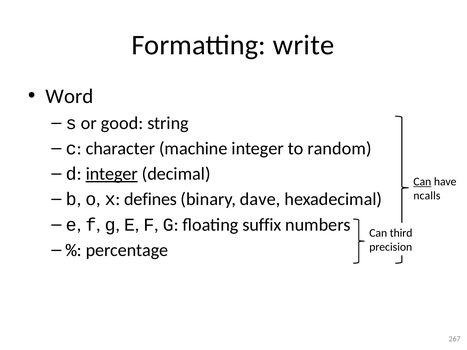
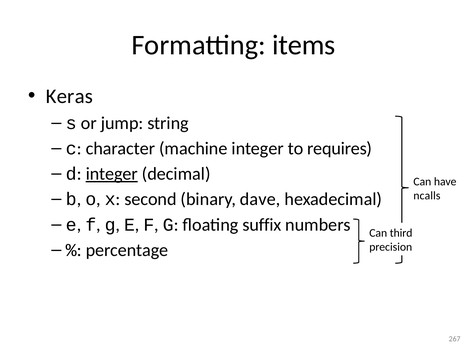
write: write -> items (304, 45)
Word: Word -> Keras (69, 96)
good: good -> jump (122, 123)
random: random -> requires (340, 149)
Can underline: present -> none (422, 182)
defines: defines -> second (151, 199)
